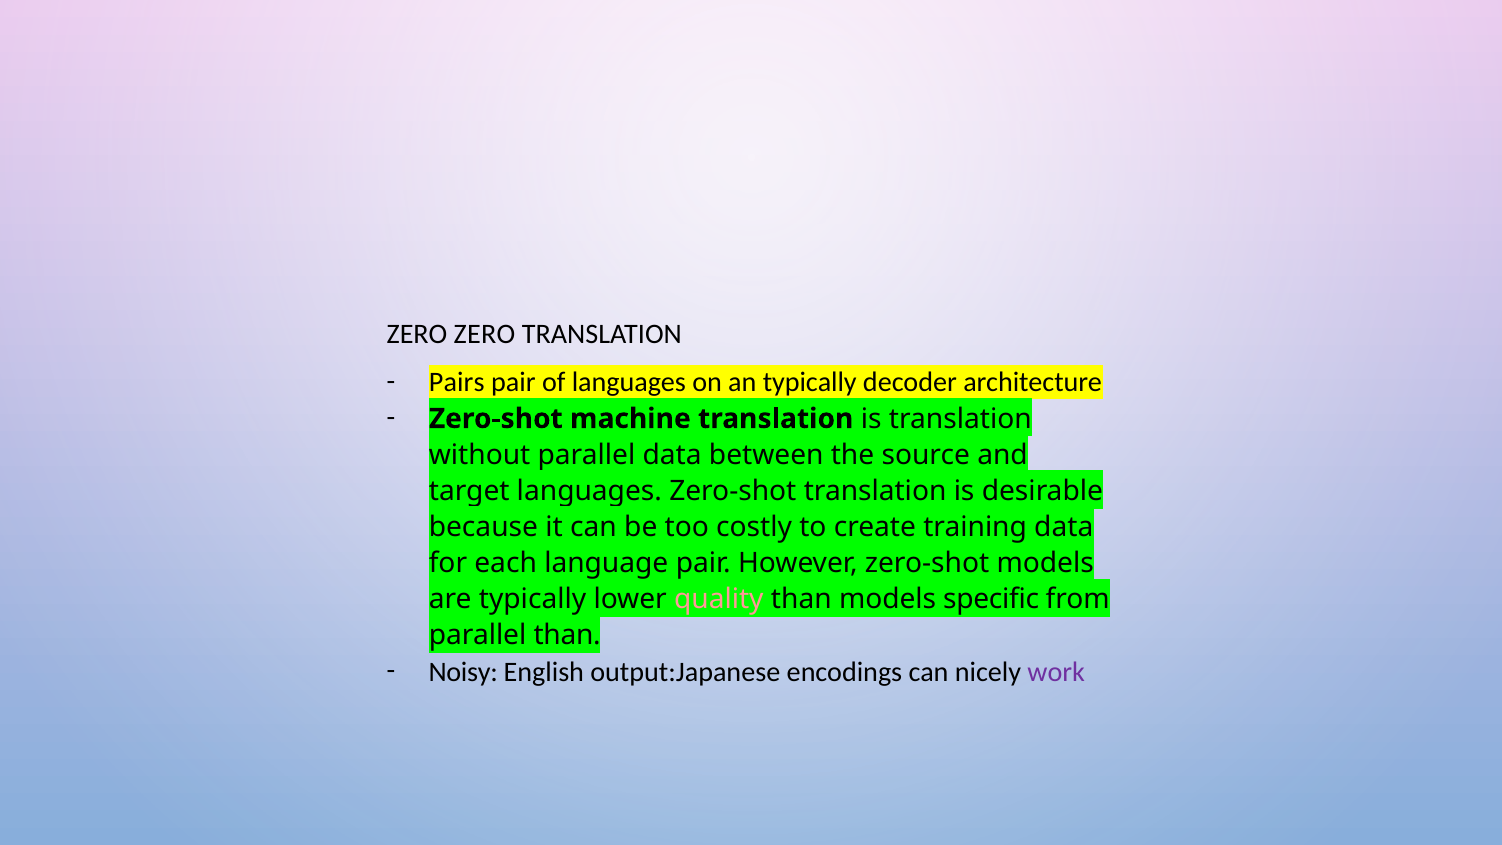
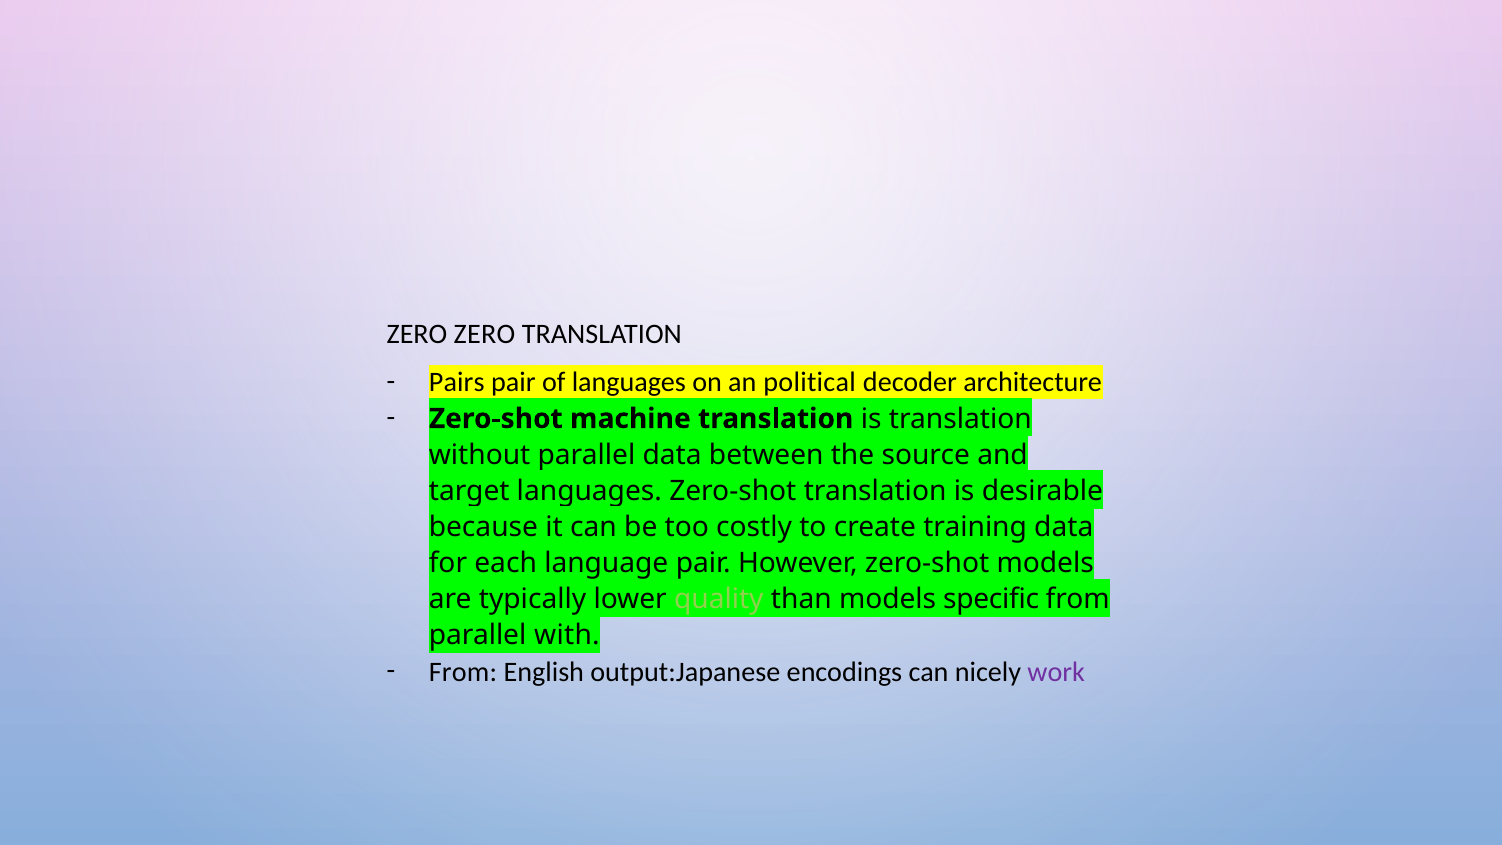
an typically: typically -> political (810, 382)
quality colour: pink -> light green (719, 599)
parallel than: than -> with (567, 636)
Noisy: Noisy -> From (463, 672)
